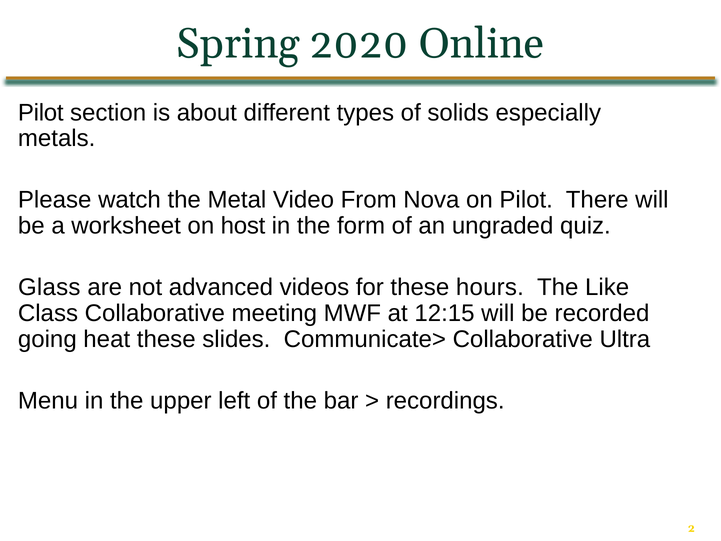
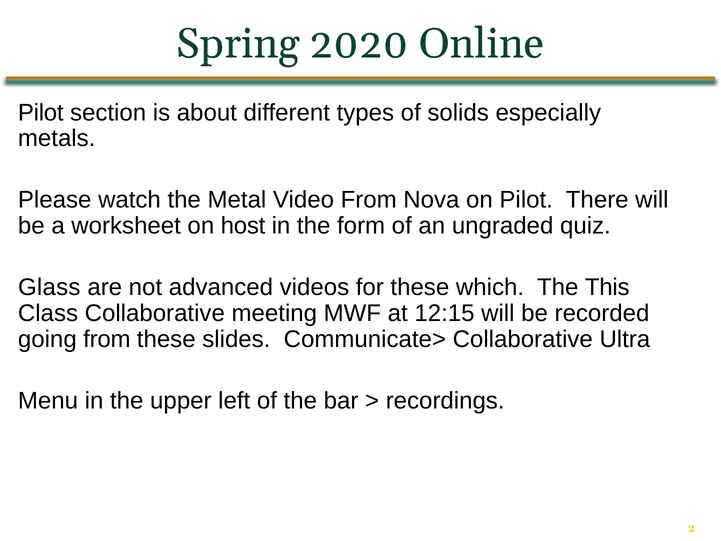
hours: hours -> which (490, 287)
Like: Like -> This (607, 287)
going heat: heat -> from (107, 339)
